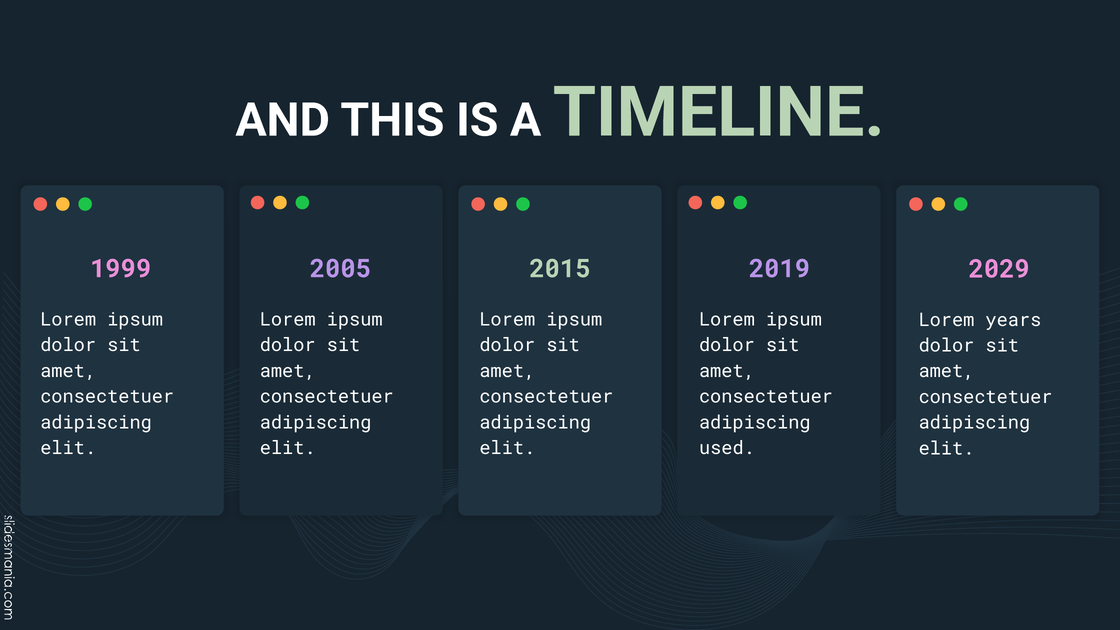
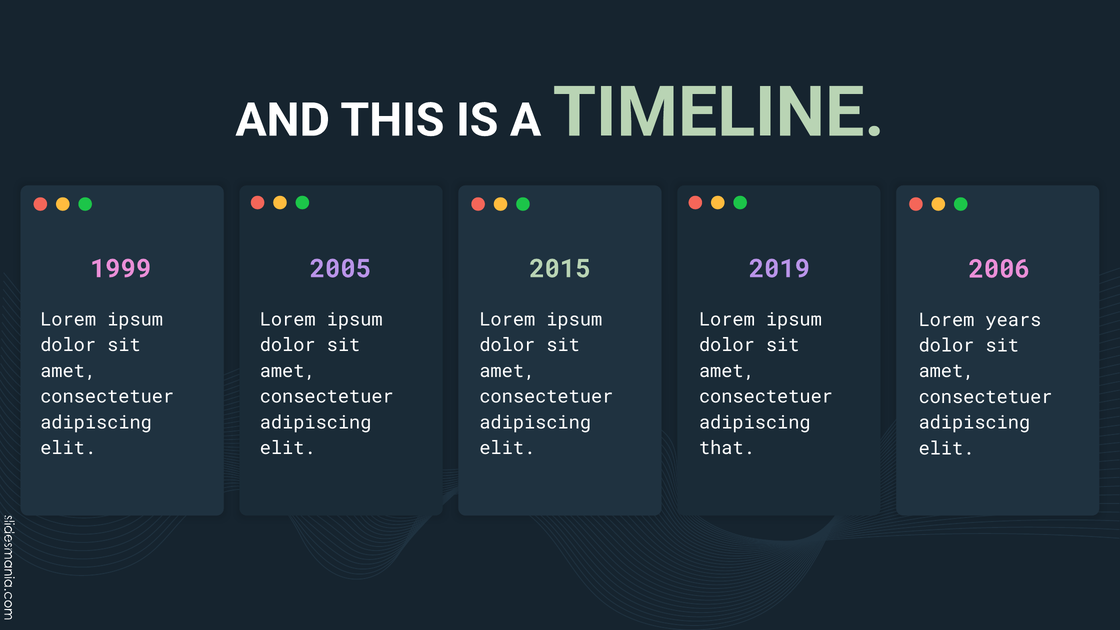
2029: 2029 -> 2006 (999, 269)
used: used -> that (727, 448)
